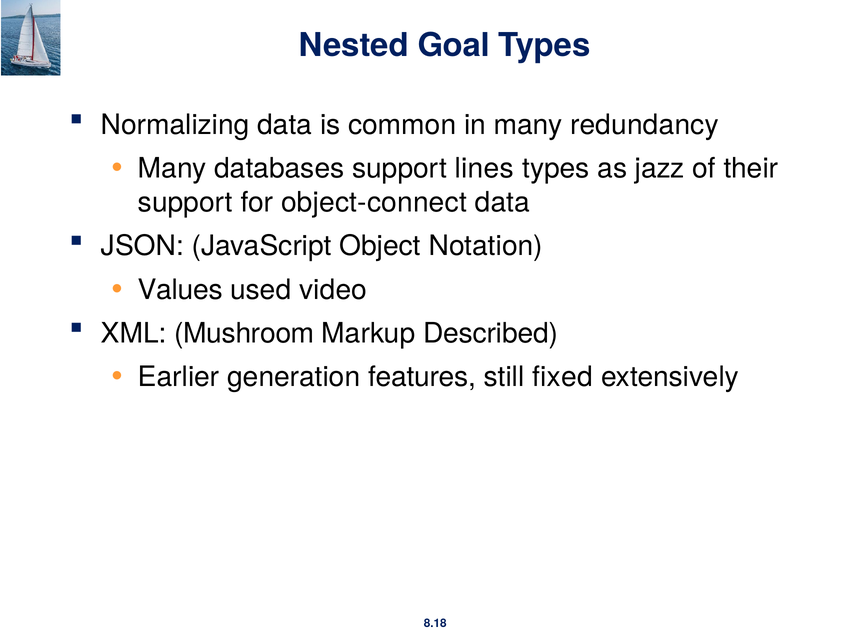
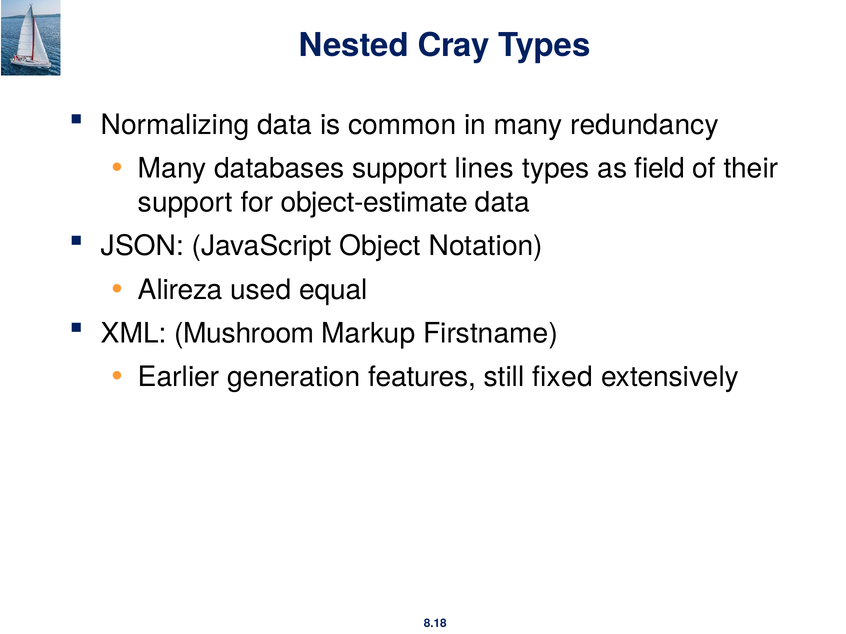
Goal: Goal -> Cray (454, 46)
jazz: jazz -> field (660, 169)
object-connect: object-connect -> object-estimate (374, 203)
Values: Values -> Alireza (180, 290)
video: video -> equal (333, 290)
Described: Described -> Firstname (490, 334)
